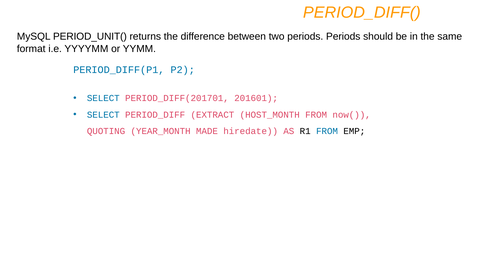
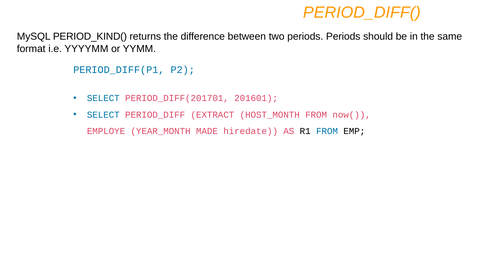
PERIOD_UNIT(: PERIOD_UNIT( -> PERIOD_KIND( (90, 37)
QUOTING: QUOTING -> EMPLOYE (106, 131)
